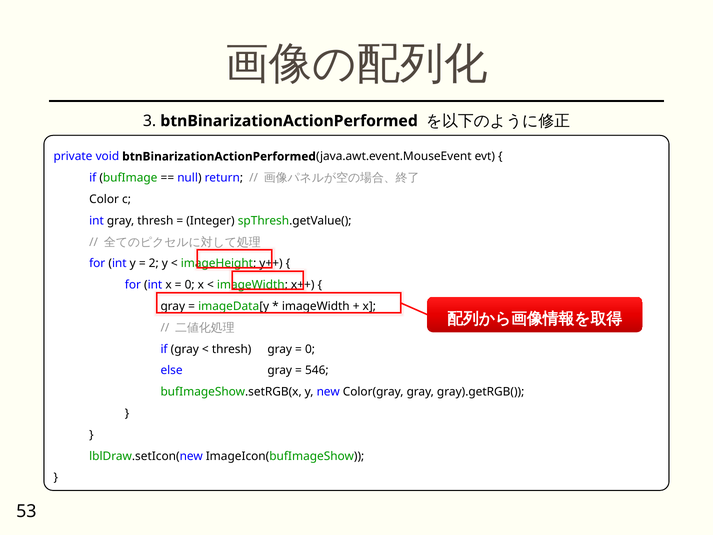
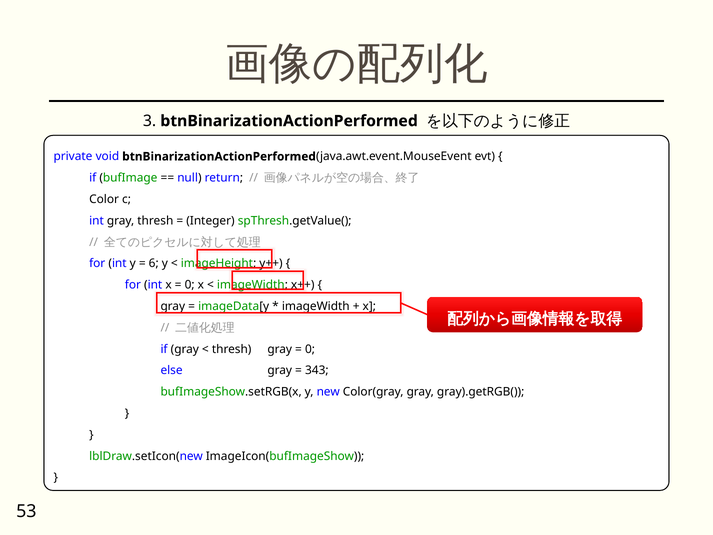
2: 2 -> 6 (154, 263)
546: 546 -> 343 (317, 370)
